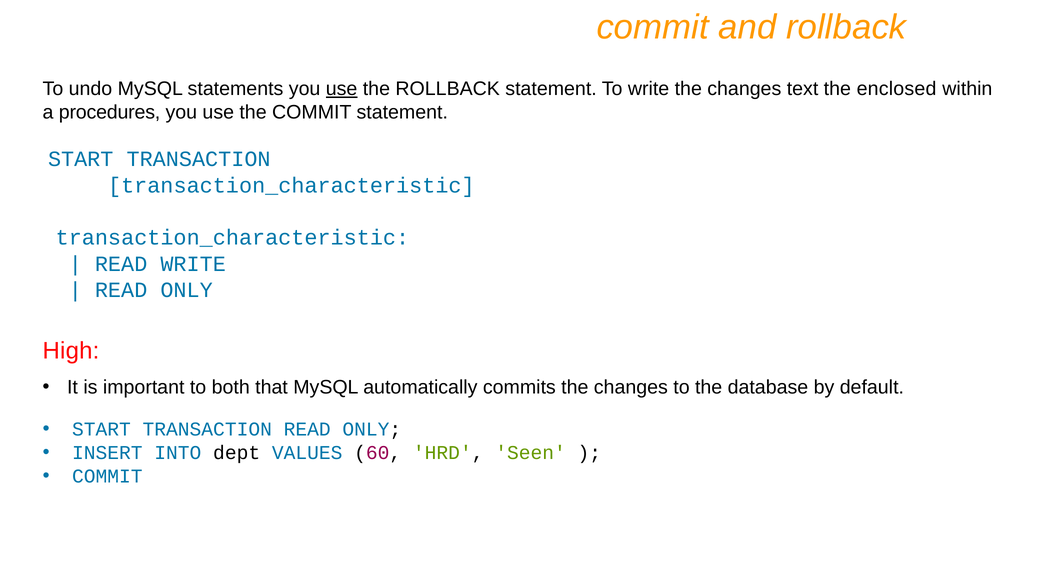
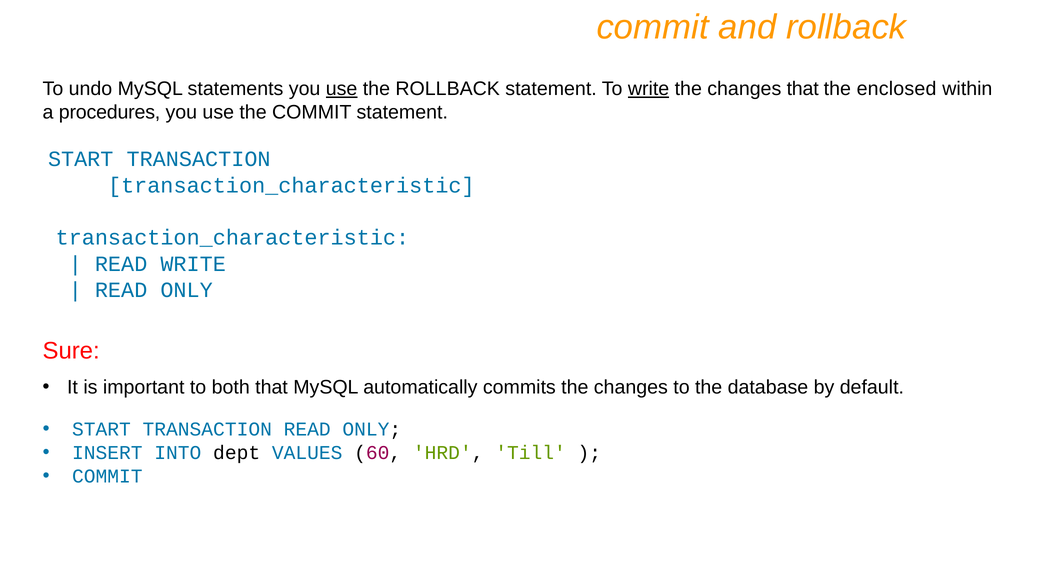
write underline: none -> present (649, 89)
changes text: text -> that (803, 89)
High: High -> Sure (71, 351)
Seen: Seen -> Till (531, 453)
